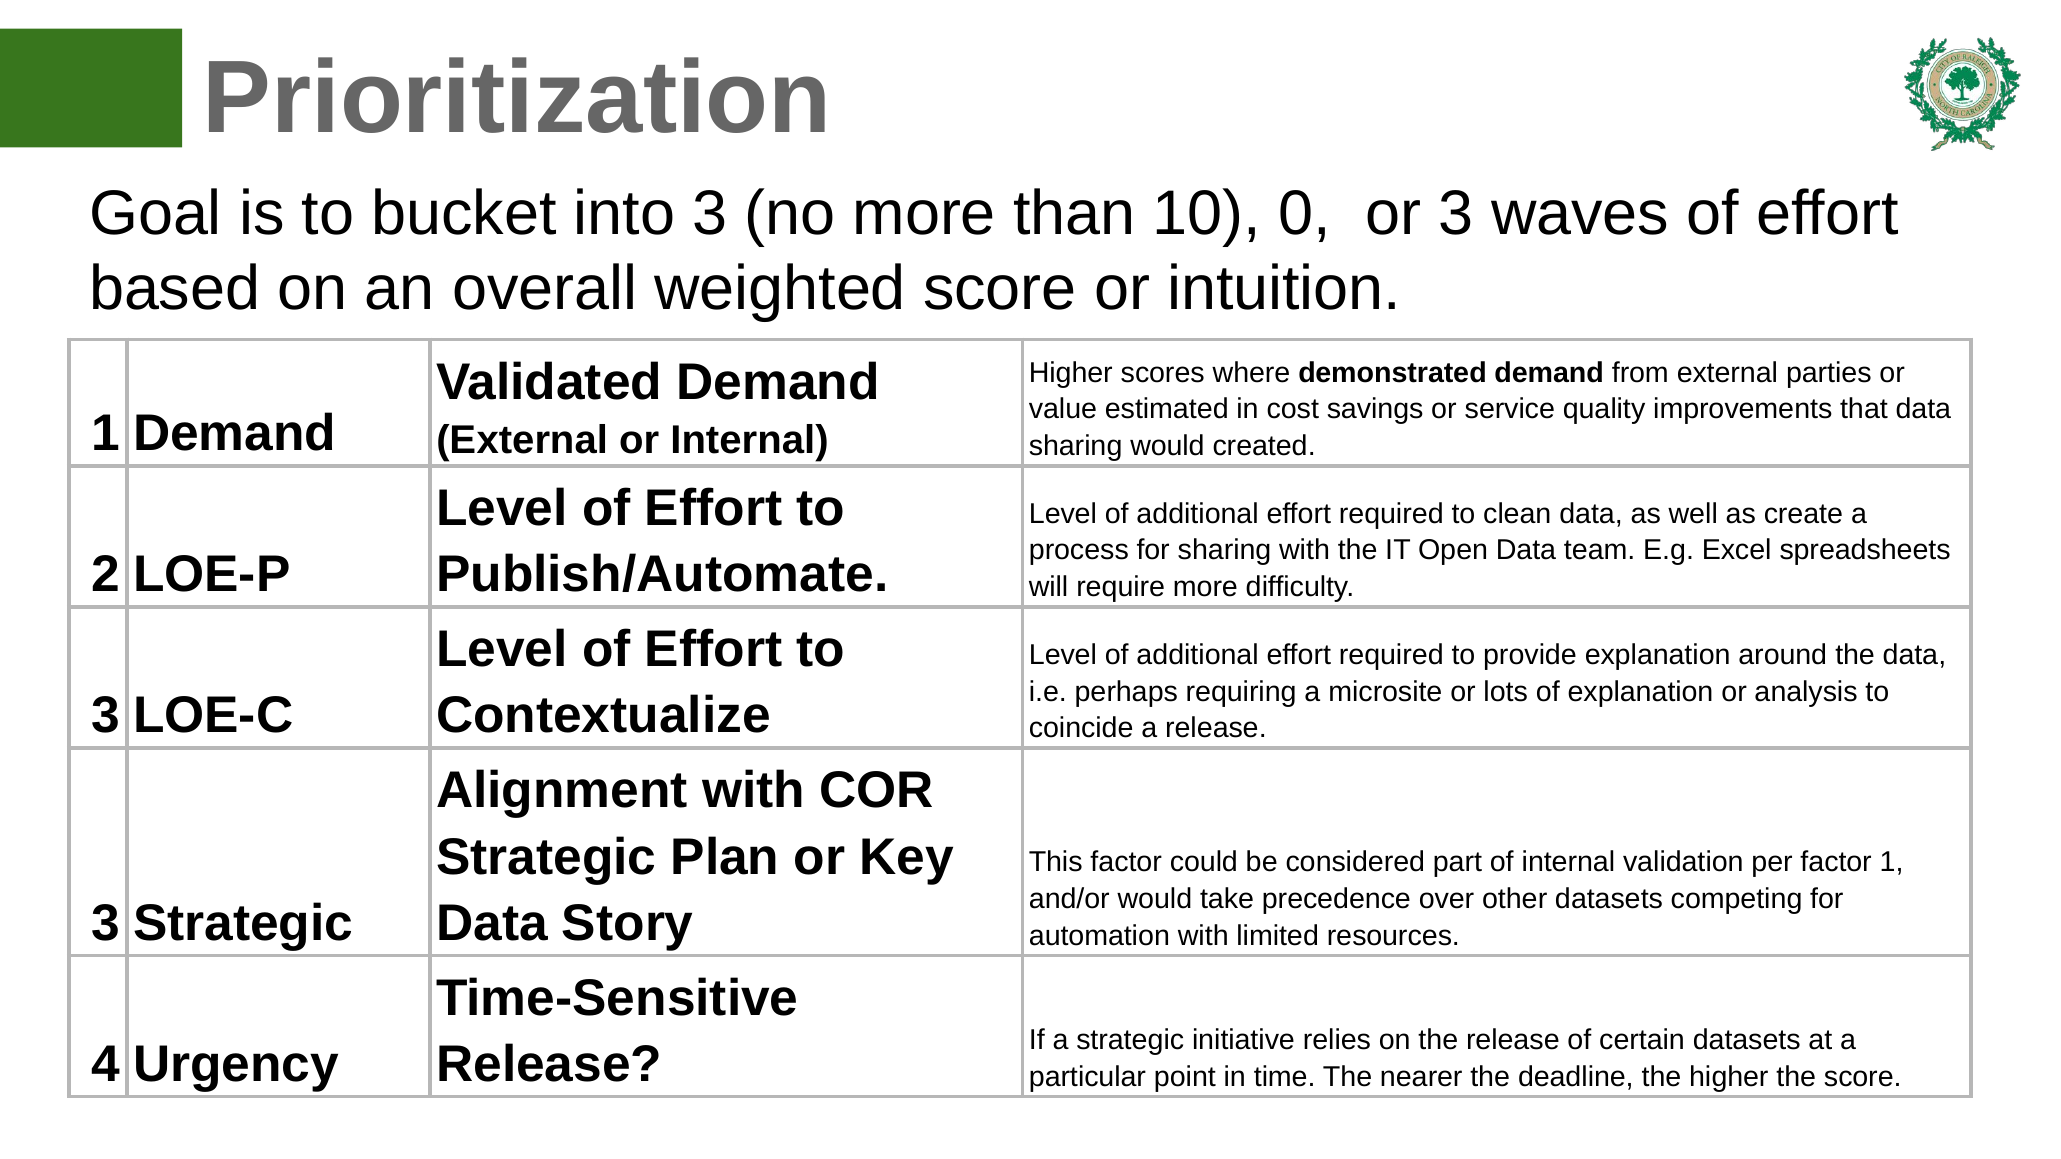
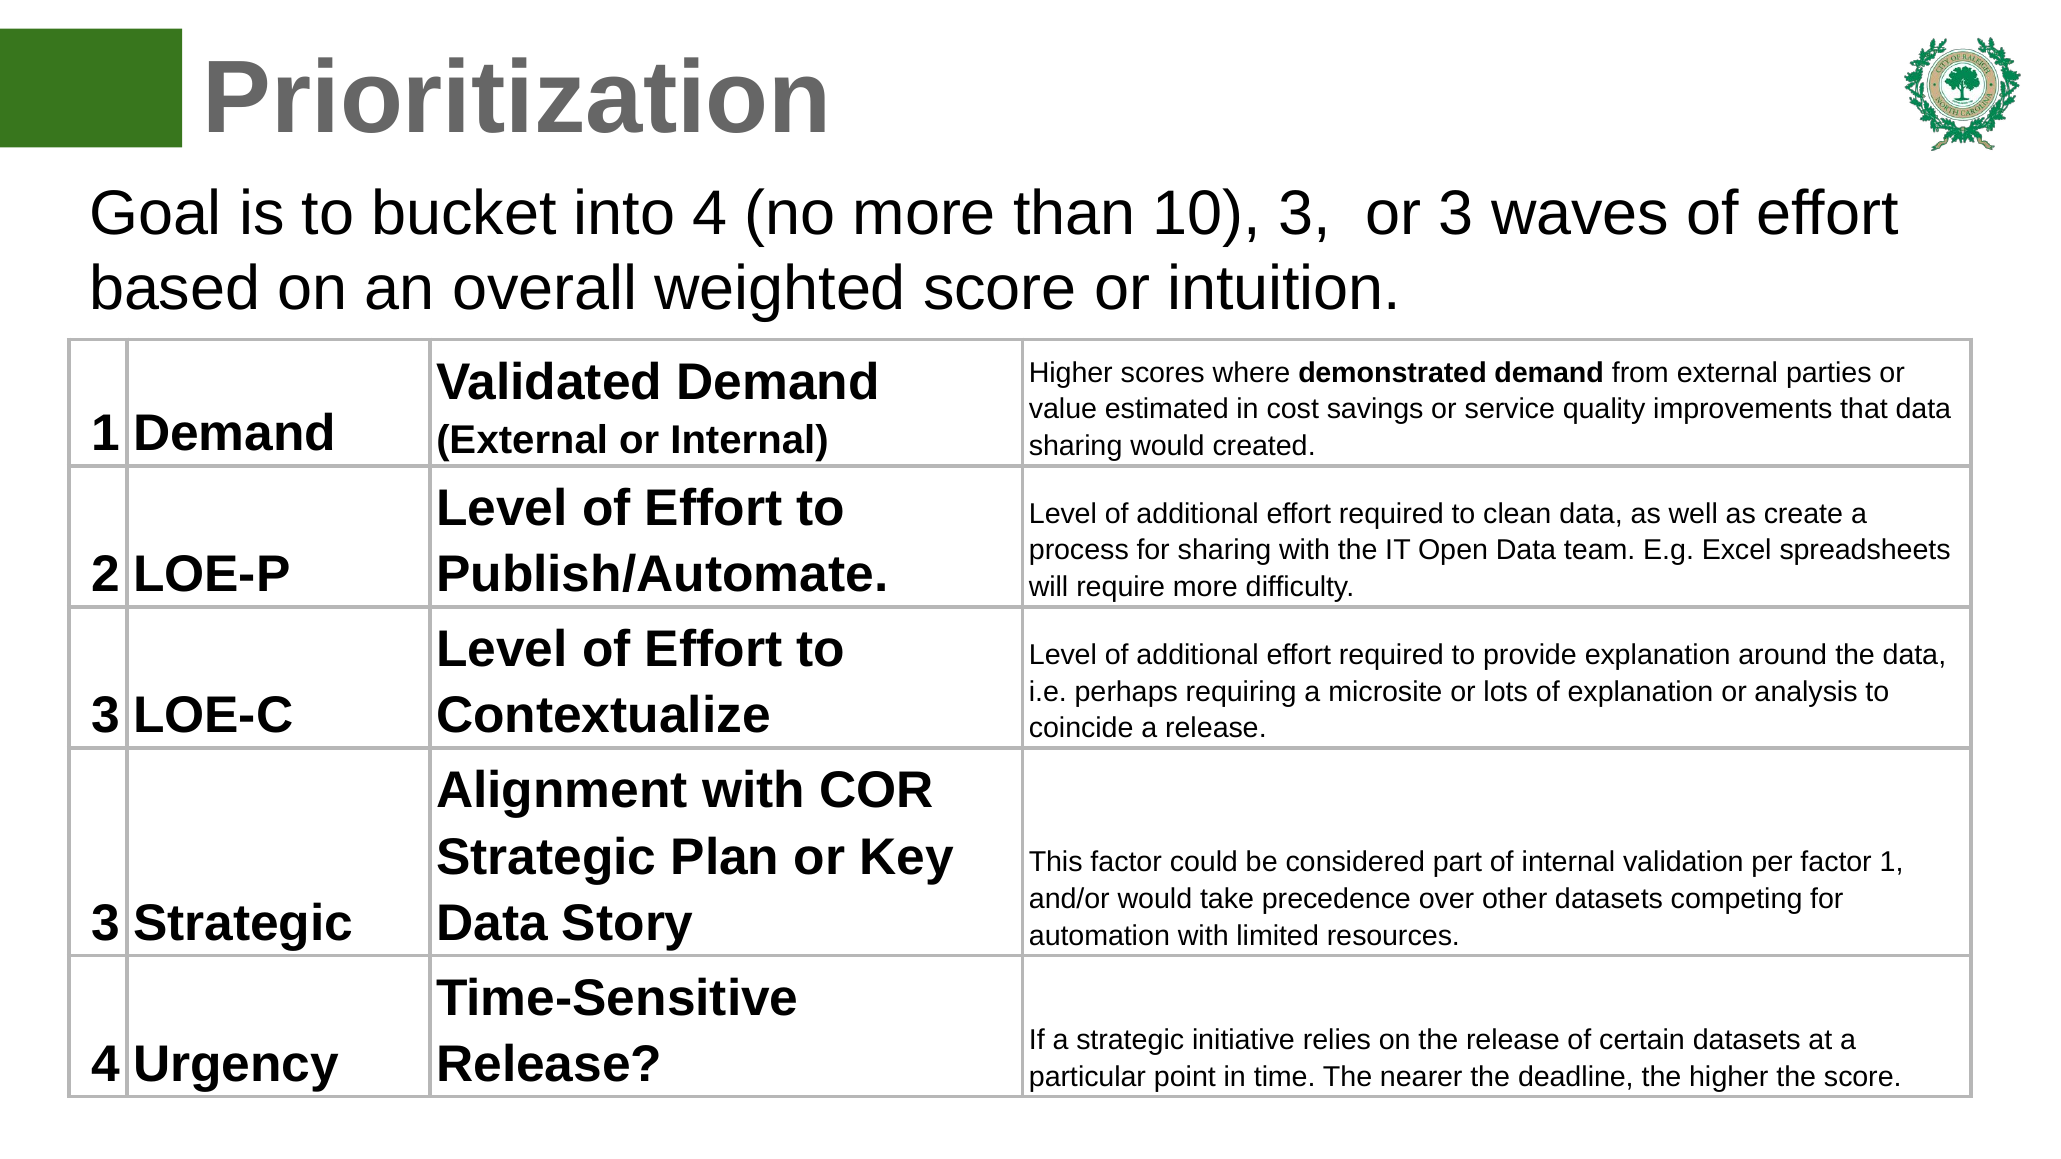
into 3: 3 -> 4 (710, 214)
10 0: 0 -> 3 (1305, 214)
